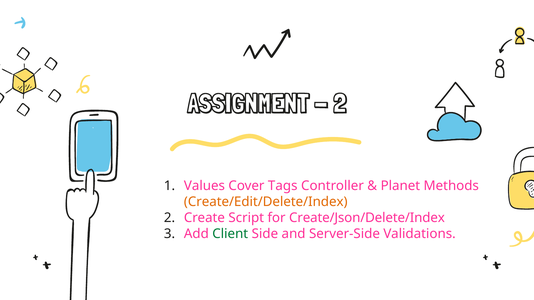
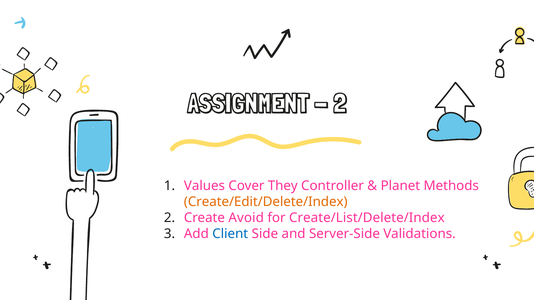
Tags: Tags -> They (283, 186)
Script: Script -> Avoid (246, 218)
Create/Json/Delete/Index: Create/Json/Delete/Index -> Create/List/Delete/Index (367, 218)
Client colour: green -> blue (230, 234)
